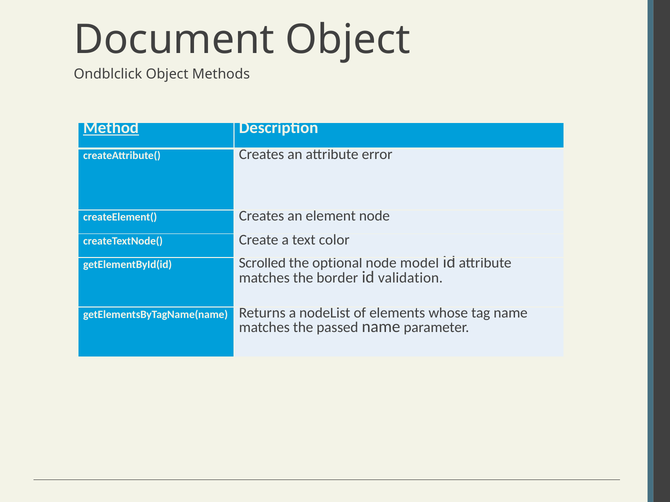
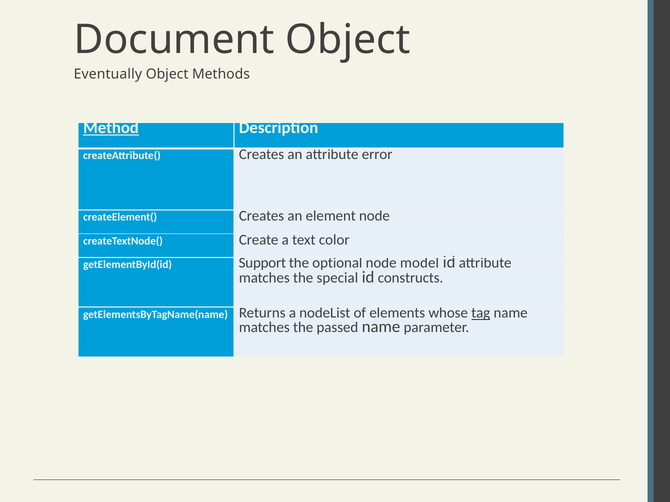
Ondblclick: Ondblclick -> Eventually (108, 74)
Scrolled: Scrolled -> Support (262, 263)
border: border -> special (337, 278)
validation: validation -> constructs (411, 278)
tag underline: none -> present (481, 313)
